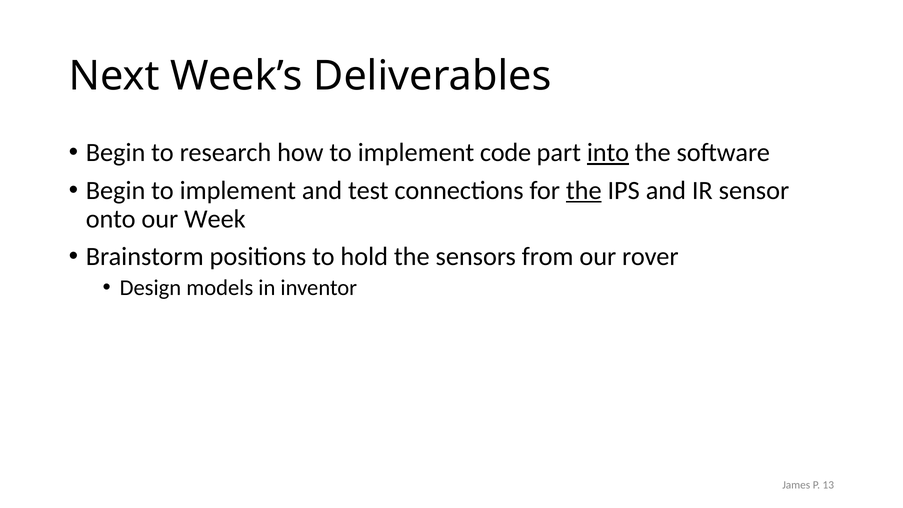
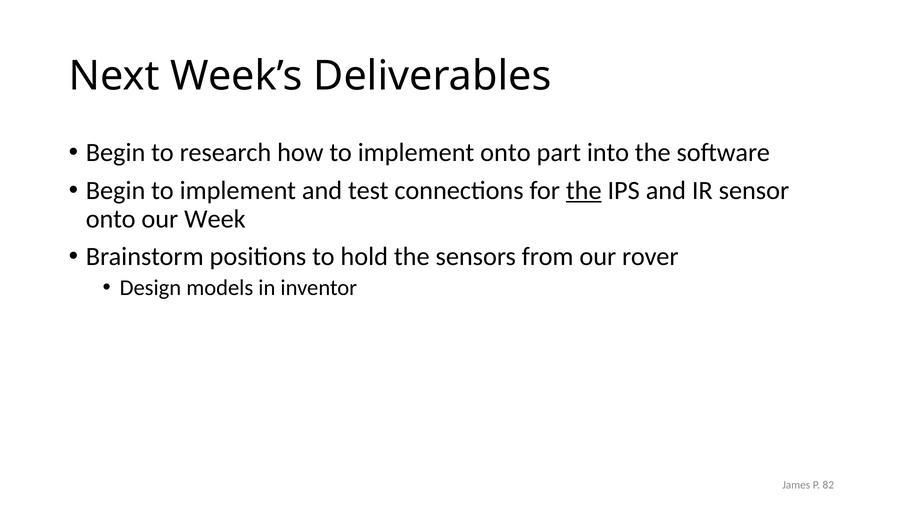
implement code: code -> onto (505, 153)
into underline: present -> none (608, 153)
13: 13 -> 82 (828, 485)
